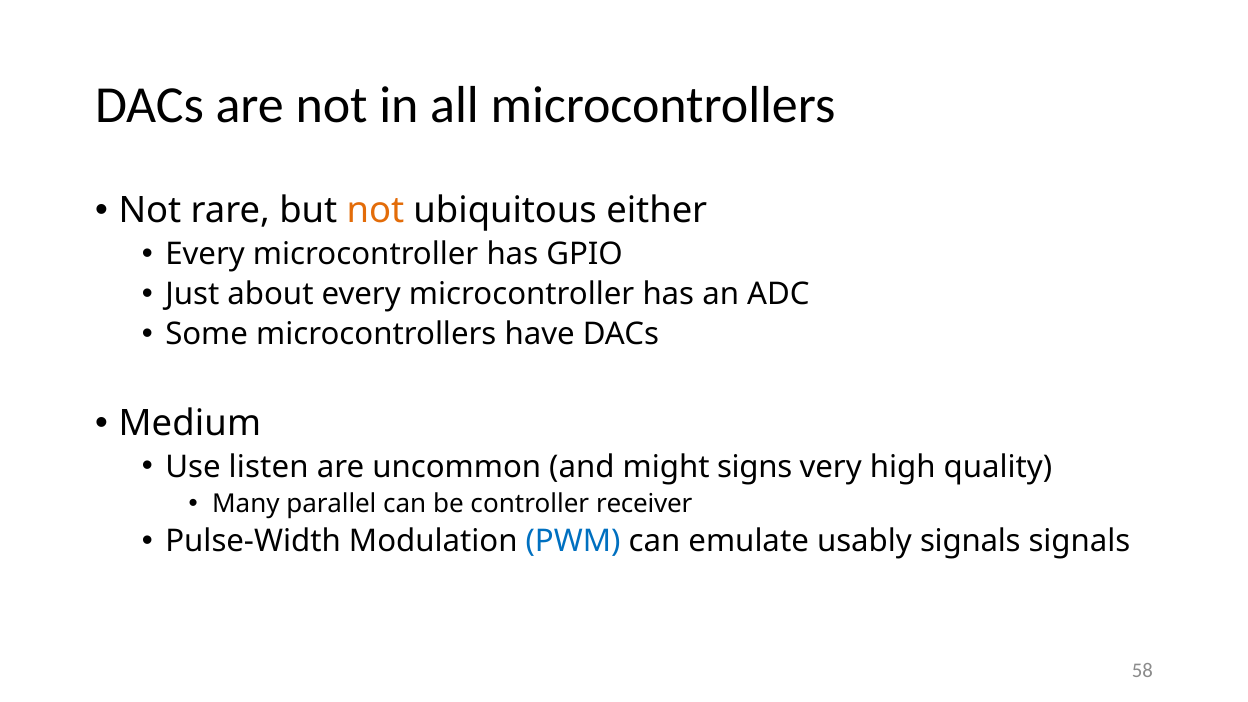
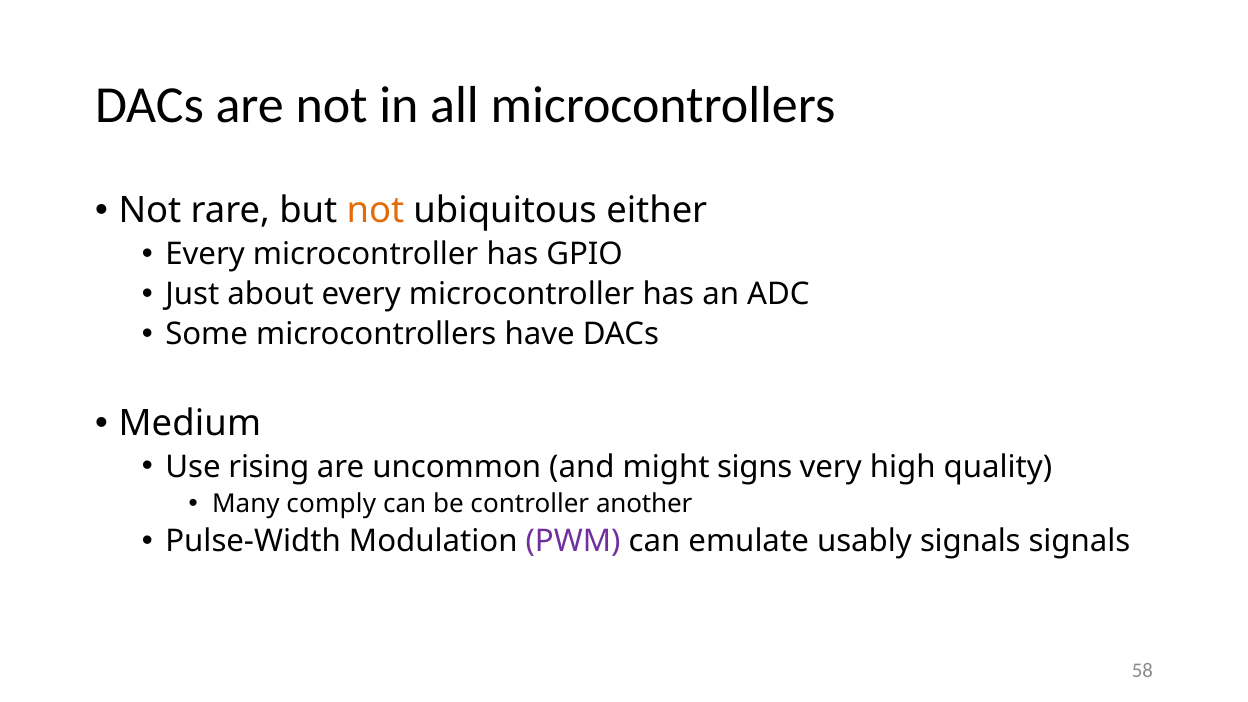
listen: listen -> rising (269, 467)
parallel: parallel -> comply (331, 504)
receiver: receiver -> another (644, 504)
PWM colour: blue -> purple (573, 542)
